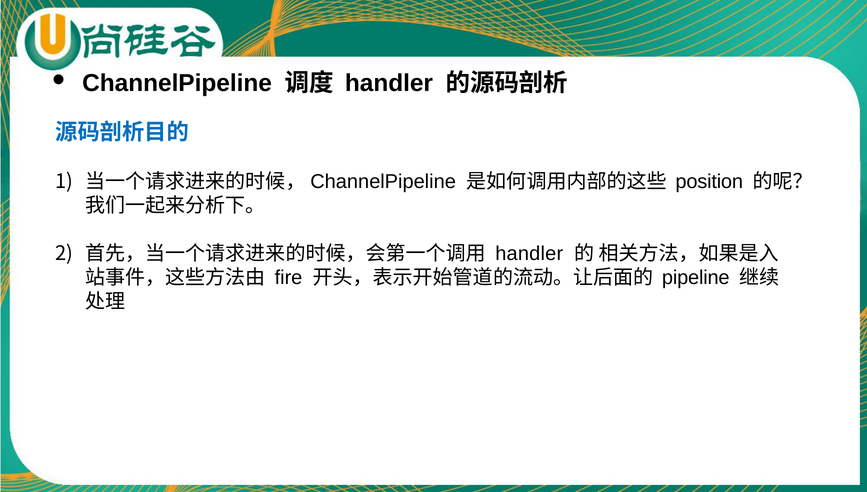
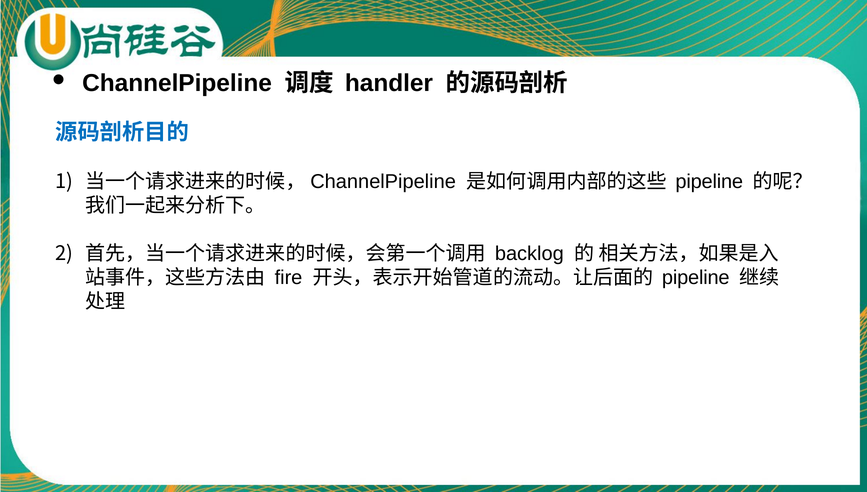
position: position -> pipeline (709, 182)
handler: handler -> backlog (529, 254)
